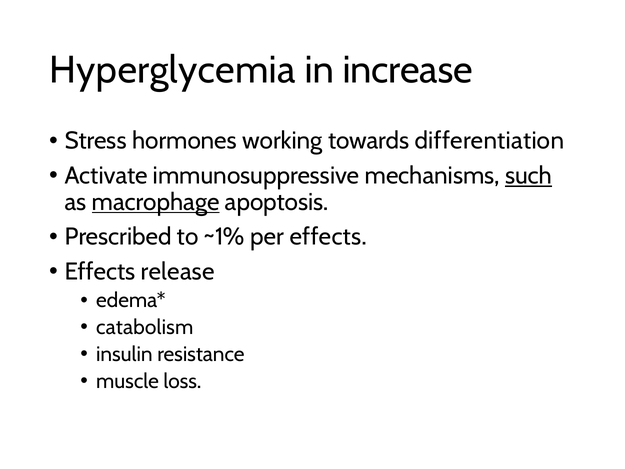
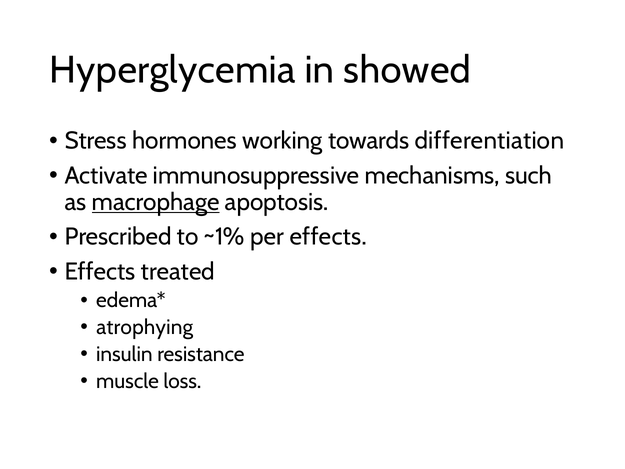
increase: increase -> showed (407, 70)
such underline: present -> none (529, 176)
release: release -> treated (178, 272)
catabolism: catabolism -> atrophying (145, 327)
